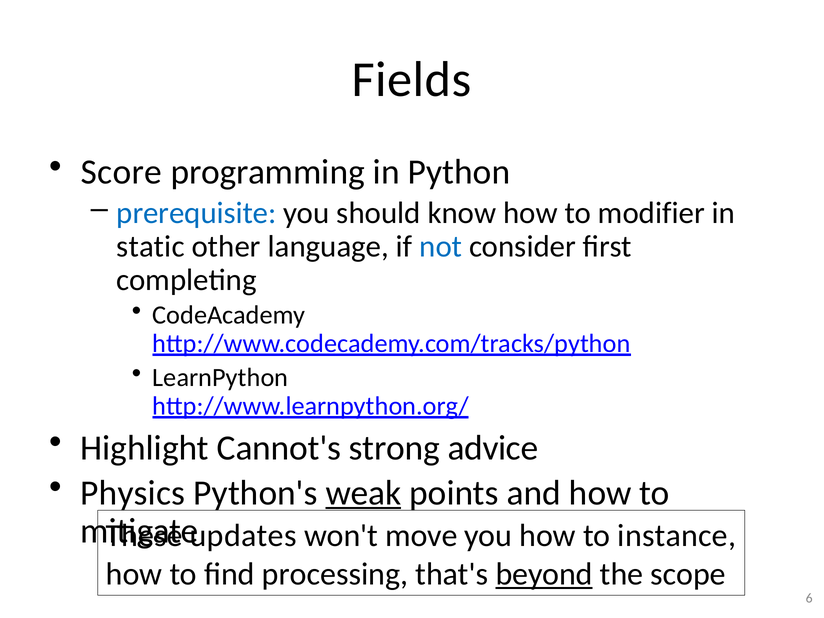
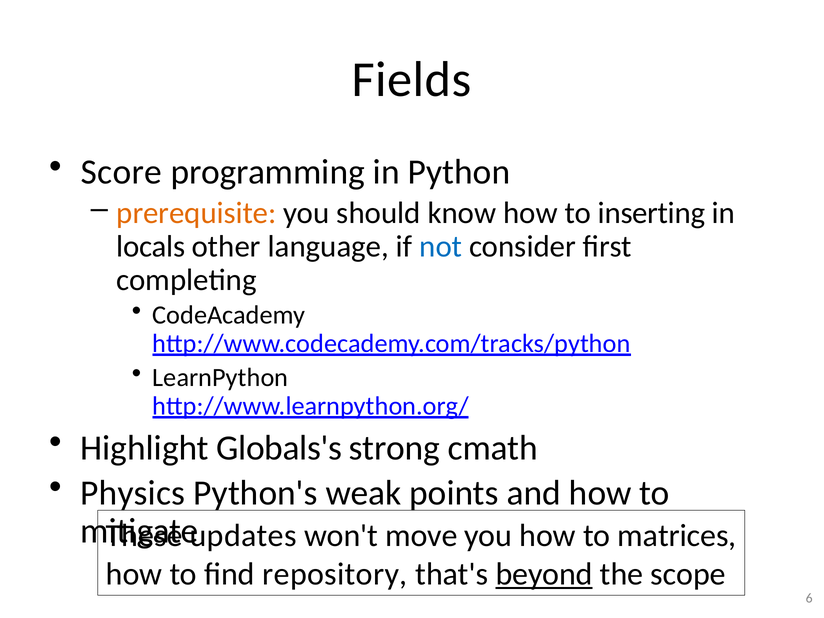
prerequisite colour: blue -> orange (196, 213)
modifier: modifier -> inserting (652, 213)
static: static -> locals (151, 247)
Cannot's: Cannot's -> Globals's (279, 448)
advice: advice -> cmath (493, 448)
weak underline: present -> none (363, 493)
instance: instance -> matrices (677, 536)
processing: processing -> repository (335, 574)
